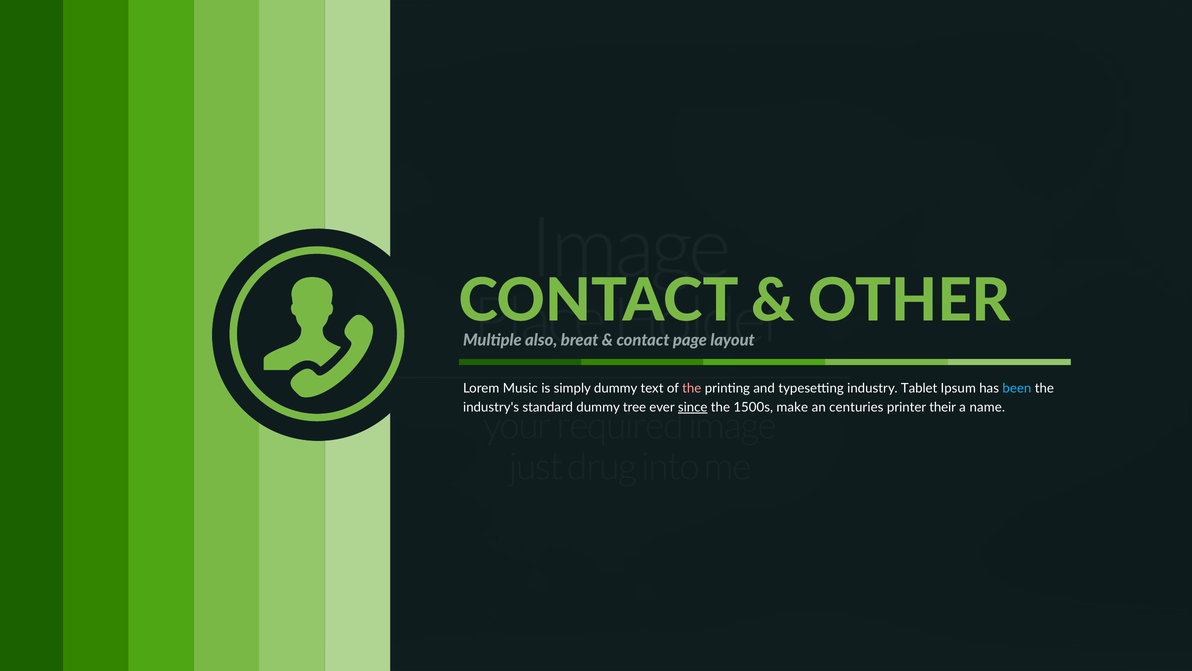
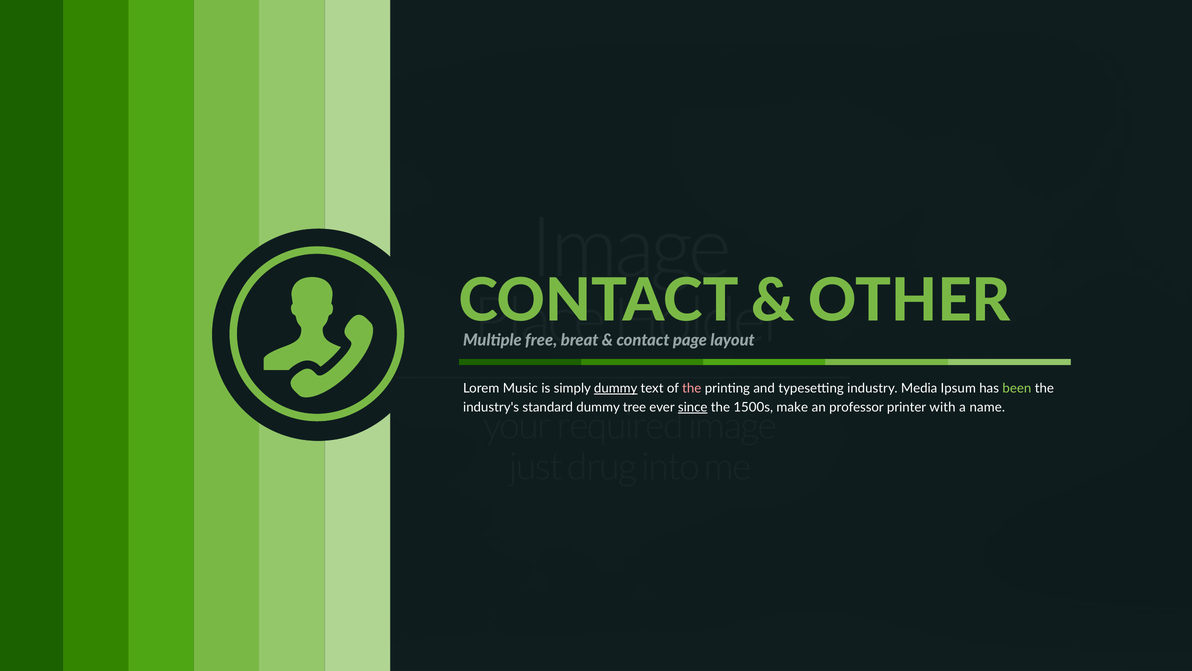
also: also -> free (541, 340)
dummy underline: none -> present (616, 388)
Tablet: Tablet -> Media (919, 388)
been colour: light blue -> light green (1017, 388)
centuries: centuries -> professor (856, 407)
their: their -> with (943, 407)
